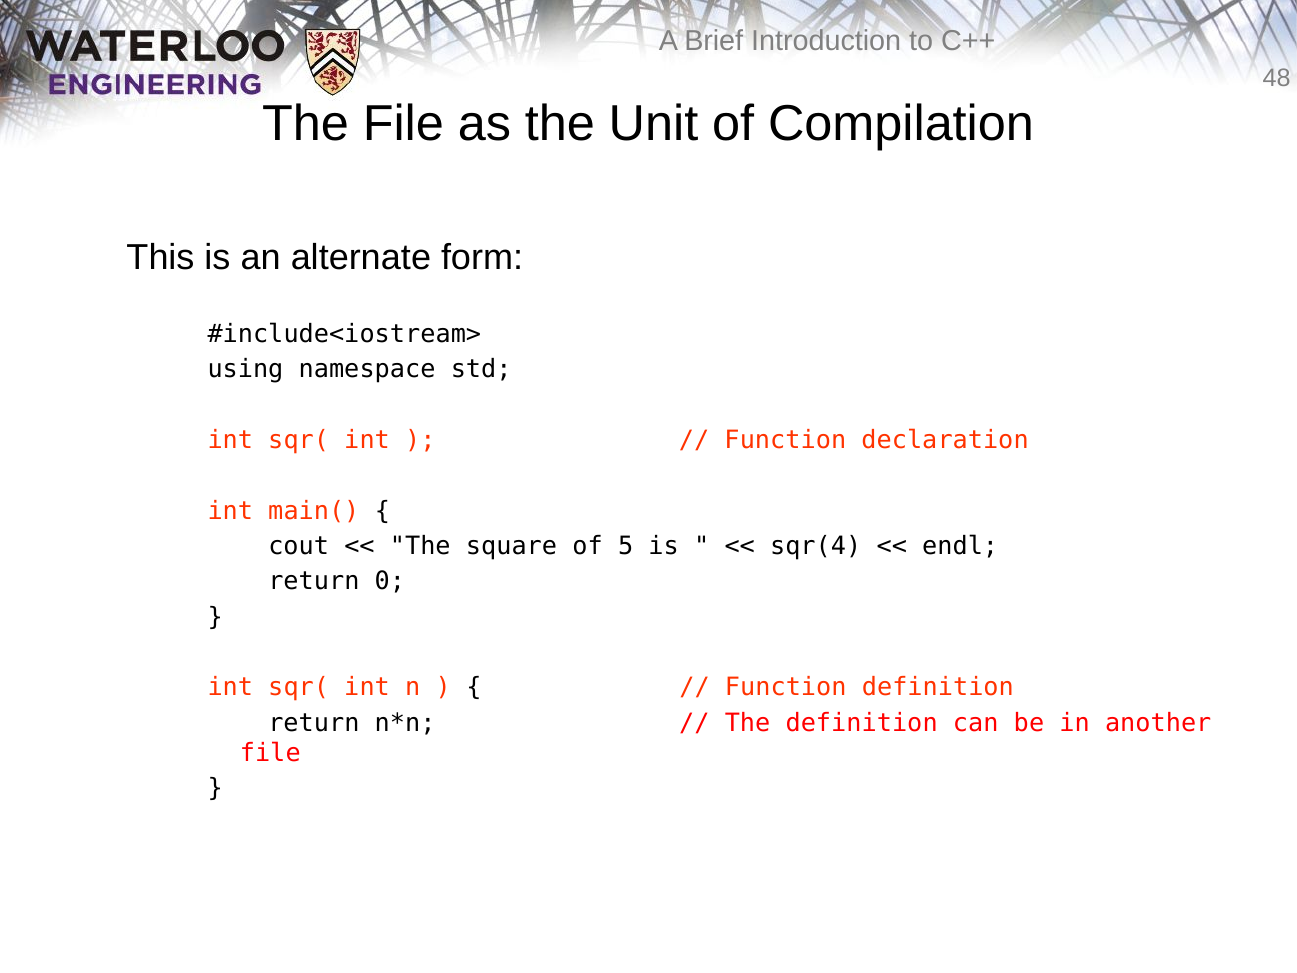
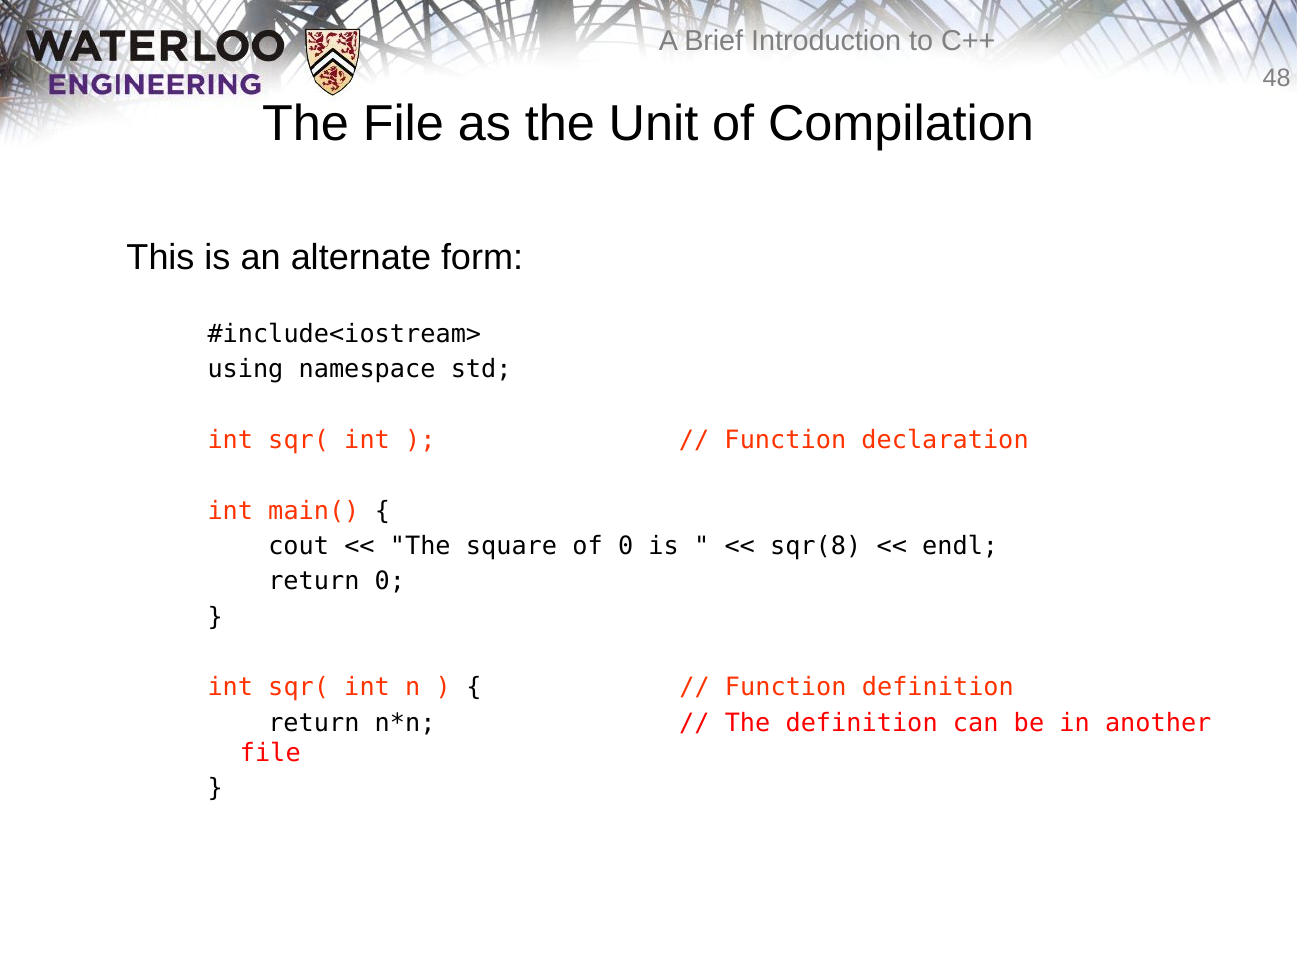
of 5: 5 -> 0 (626, 546)
sqr(4: sqr(4 -> sqr(8 (816, 546)
